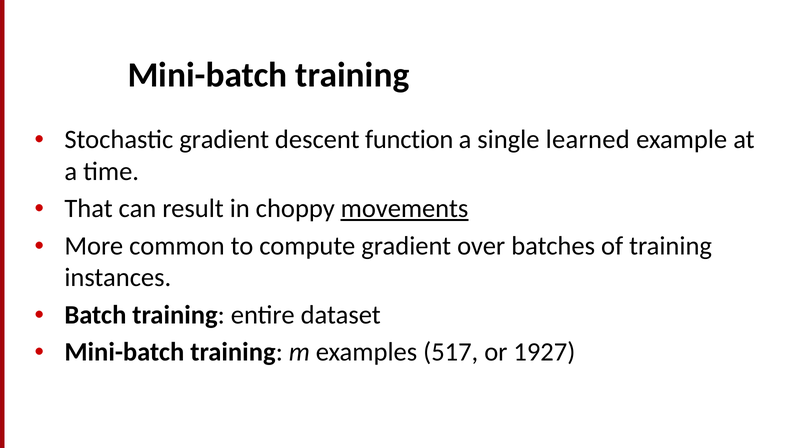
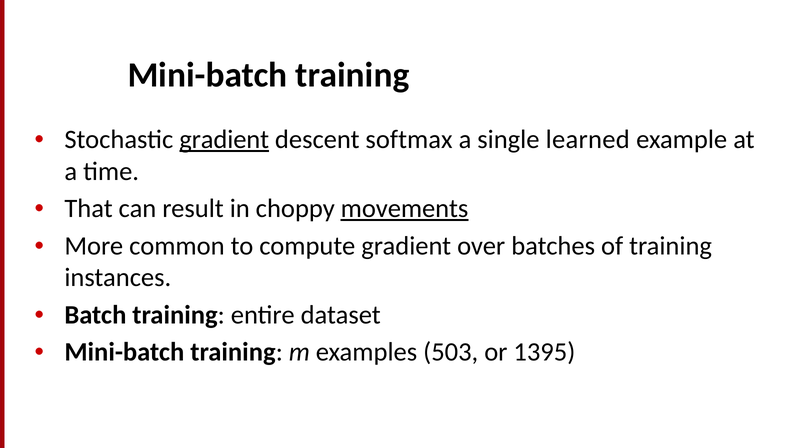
gradient underline: none -> present (224, 140)
function: function -> softmax (409, 140)
517: 517 -> 503 (451, 352)
1927: 1927 -> 1395 (544, 352)
